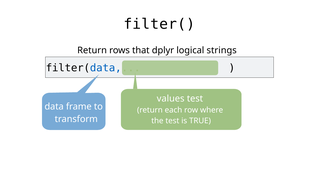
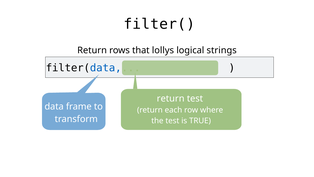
dplyr: dplyr -> lollys (163, 50)
values: values -> return (171, 98)
